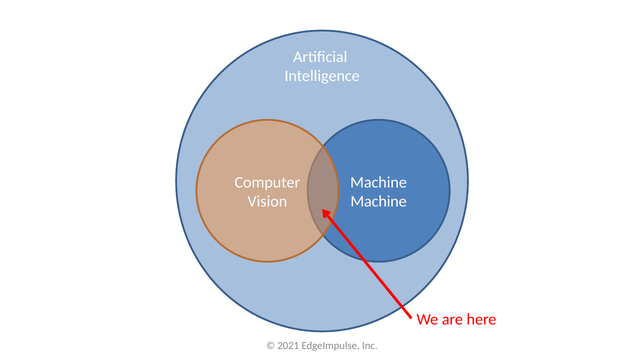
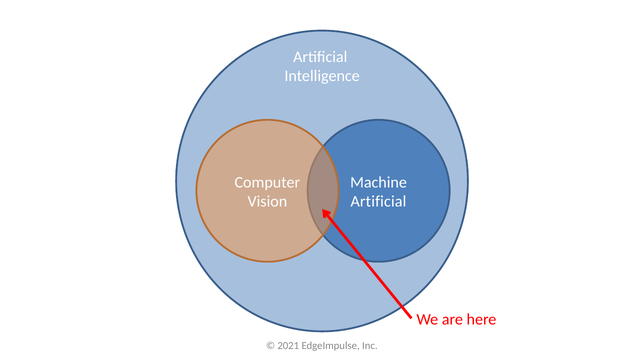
Machine: Machine -> Artificial (378, 202)
